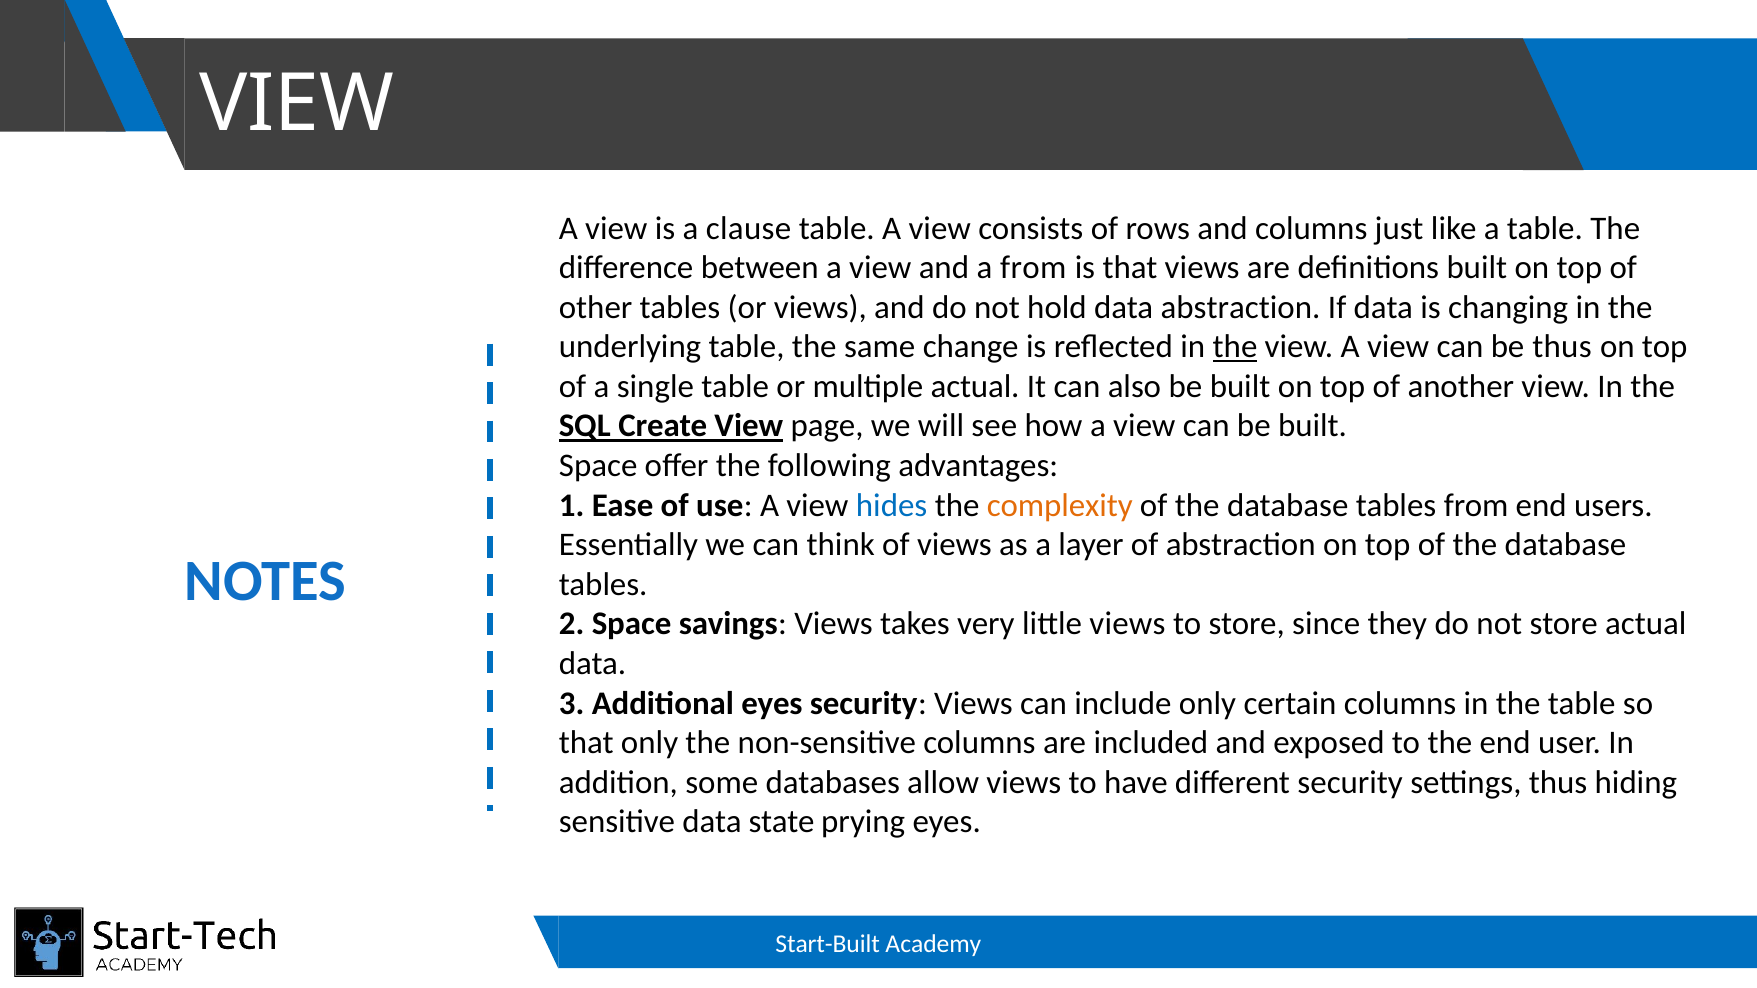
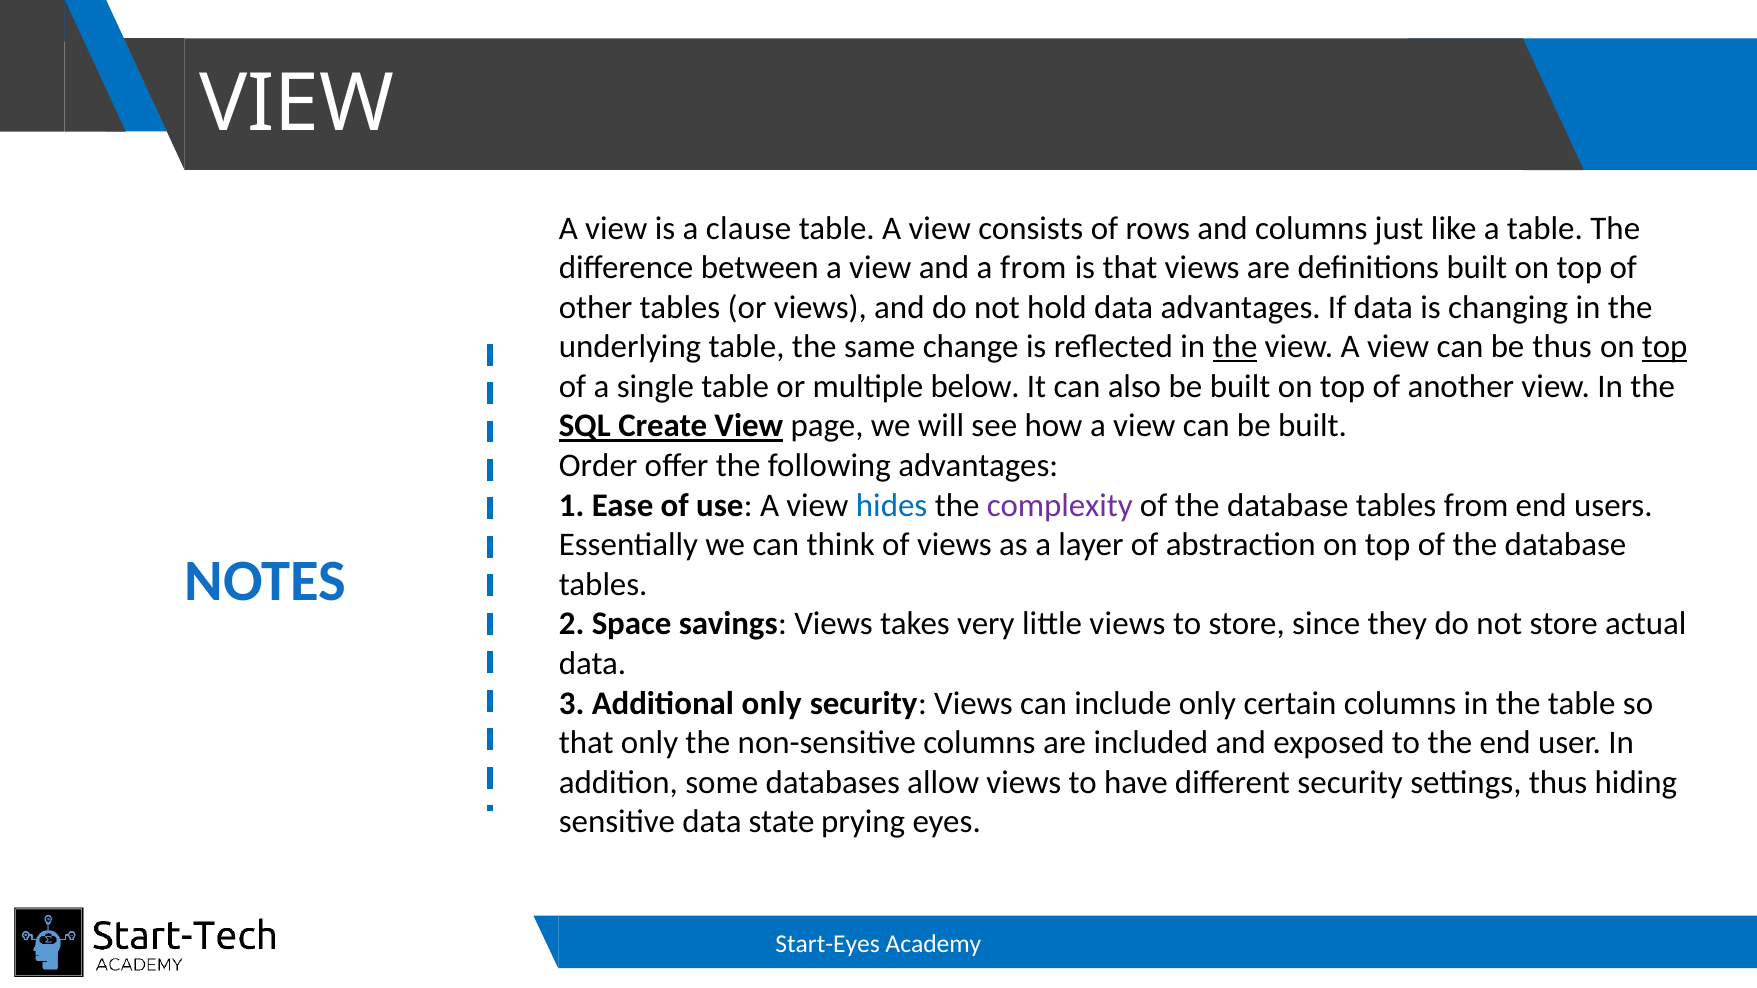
data abstraction: abstraction -> advantages (1241, 307)
top underline: none -> present (1665, 347)
multiple actual: actual -> below (975, 386)
Space: Space -> Order (598, 466)
complexity colour: orange -> purple (1060, 506)
Additional eyes: eyes -> only (772, 703)
Start-Built: Start-Built -> Start-Eyes (828, 944)
